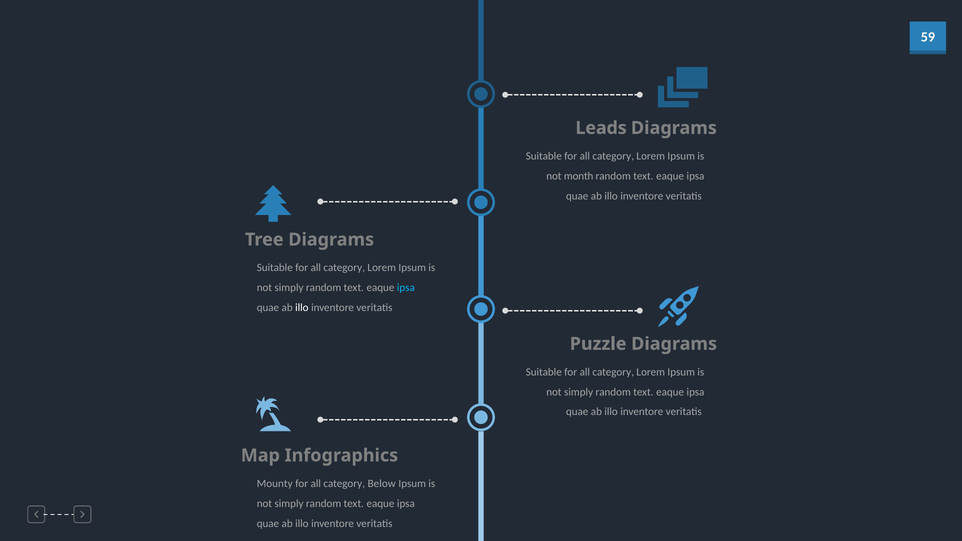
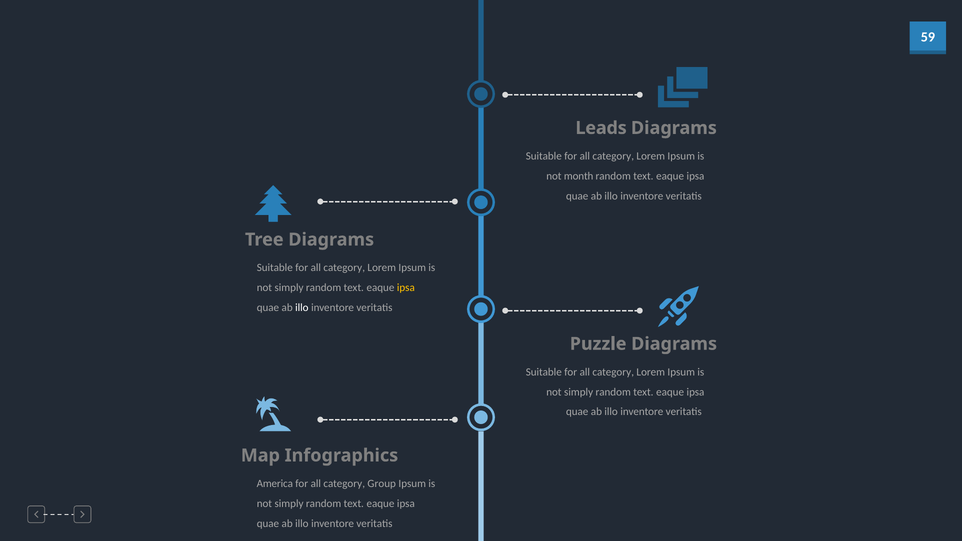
ipsa colour: light blue -> yellow (406, 288)
Mounty: Mounty -> America (275, 484)
Below: Below -> Group (382, 484)
